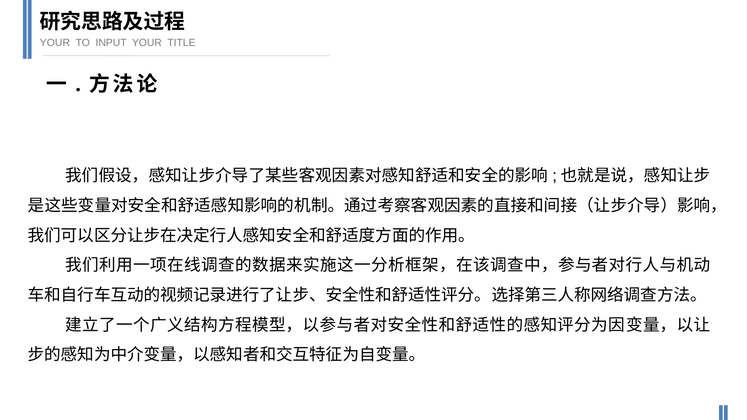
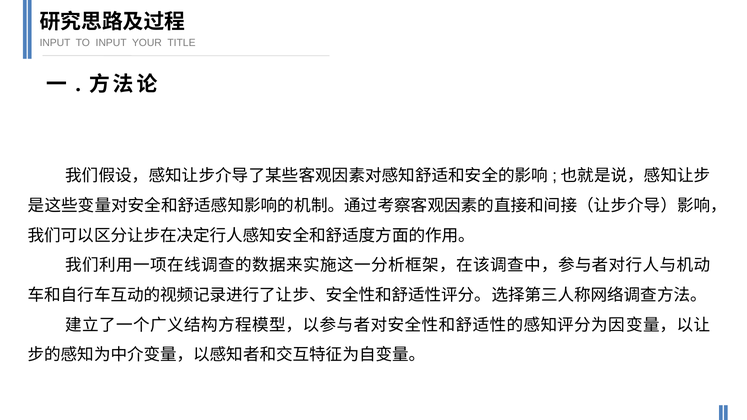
YOUR: YOUR -> INPUT (55, 43)
